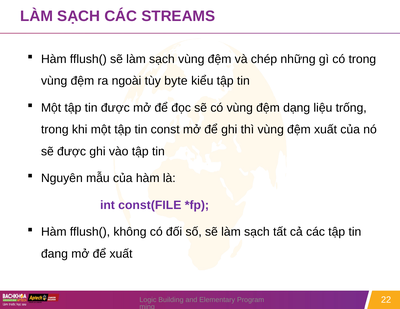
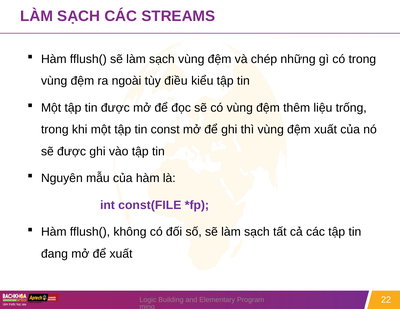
byte: byte -> điều (176, 81)
dạng: dạng -> thêm (297, 108)
